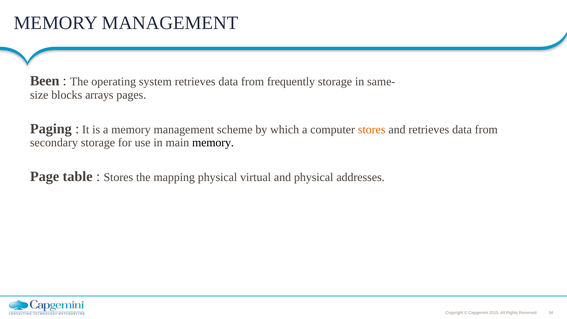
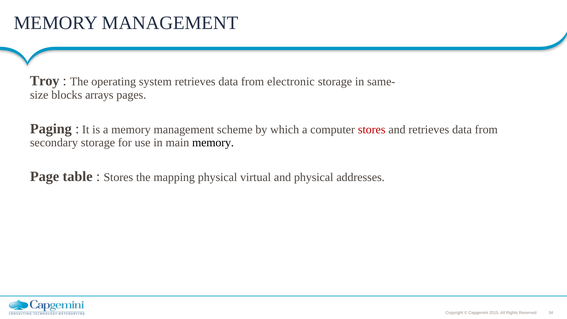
Been: Been -> Troy (45, 81)
frequently: frequently -> electronic (291, 82)
stores colour: orange -> red (372, 129)
